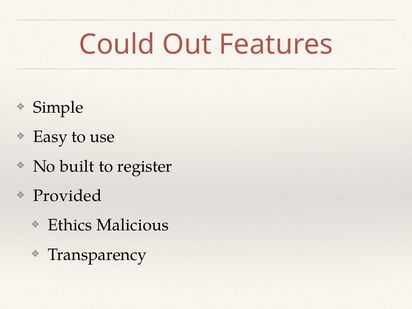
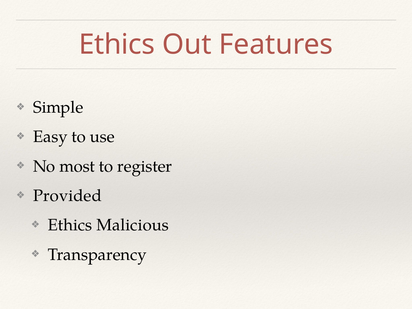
Could: Could -> Ethics (117, 44)
built: built -> most (77, 166)
